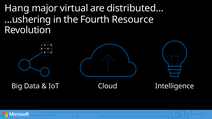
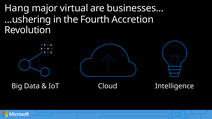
distributed…: distributed… -> businesses… (135, 8)
Resource: Resource -> Accretion (133, 20)
